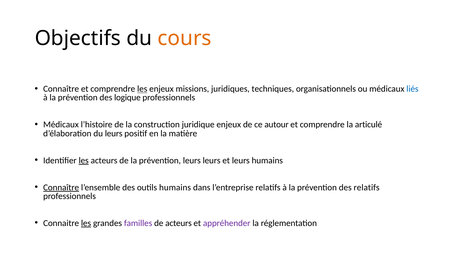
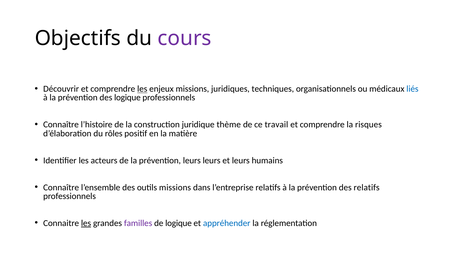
cours colour: orange -> purple (185, 38)
Connaître: Connaître -> Découvrir (61, 89)
Médicaux: Médicaux -> Connaître (61, 125)
juridique enjeux: enjeux -> thème (229, 125)
autour: autour -> travail (276, 125)
articulé: articulé -> risques (368, 125)
du leurs: leurs -> rôles (114, 133)
les underline: present -> none (84, 160)
Connaître underline: present -> none (61, 187)
outils humains: humains -> missions (175, 187)
de acteurs: acteurs -> logique (179, 223)
appréhender colour: purple -> blue (227, 223)
